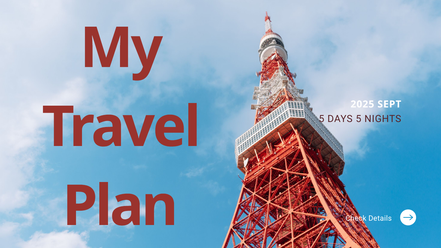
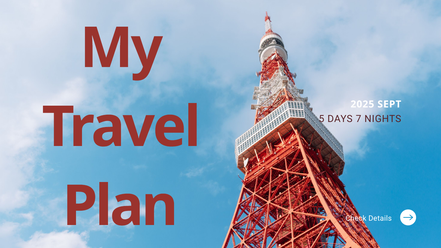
DAYS 5: 5 -> 7 (359, 119)
